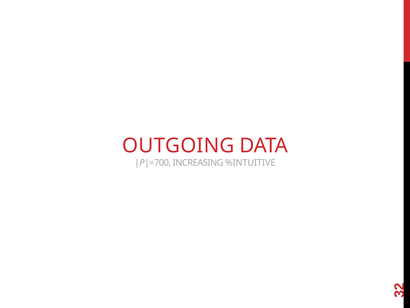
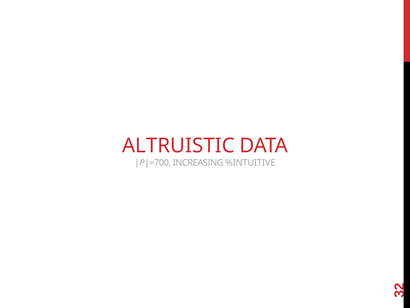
OUTGOING: OUTGOING -> ALTRUISTIC (178, 146)
